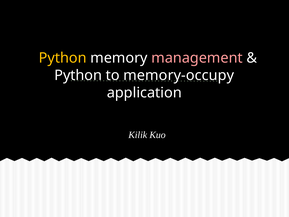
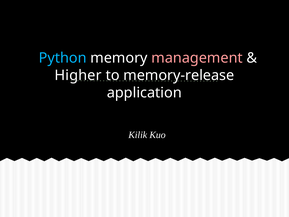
Python colour: yellow -> light blue (63, 58)
Python: Python -> Higher (78, 75)
memory-occupy: memory-occupy -> memory-release (179, 75)
